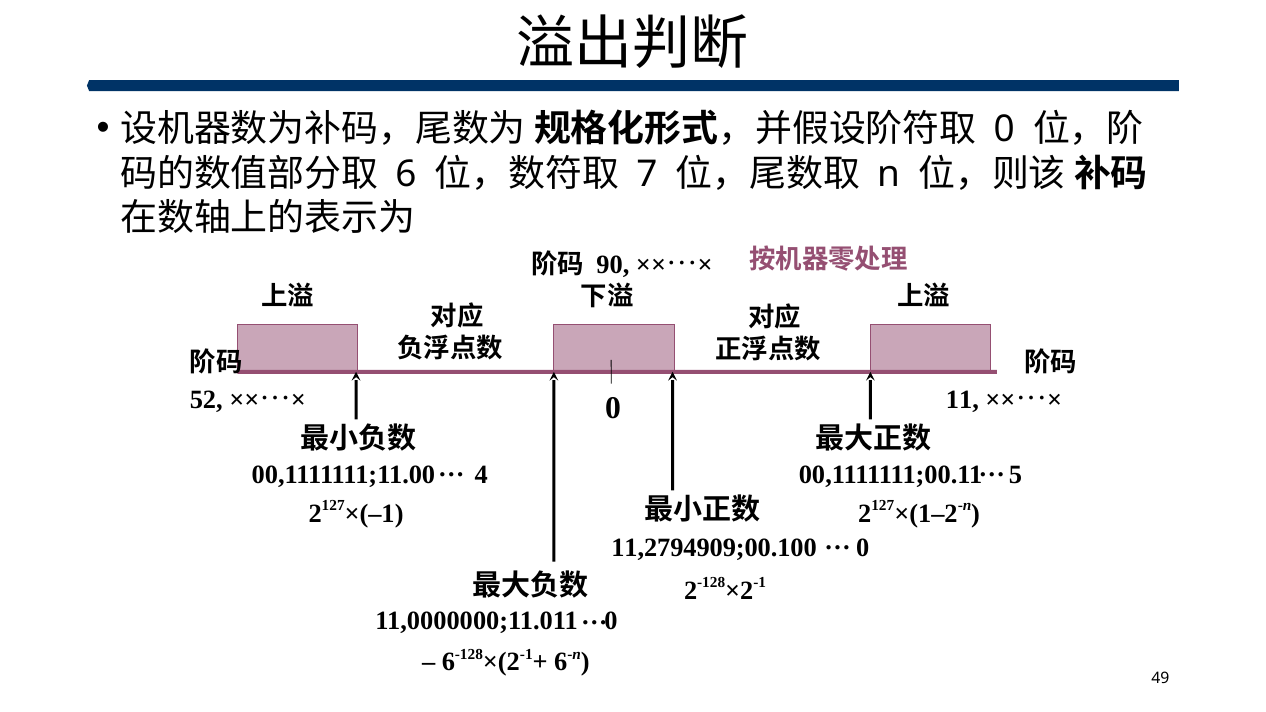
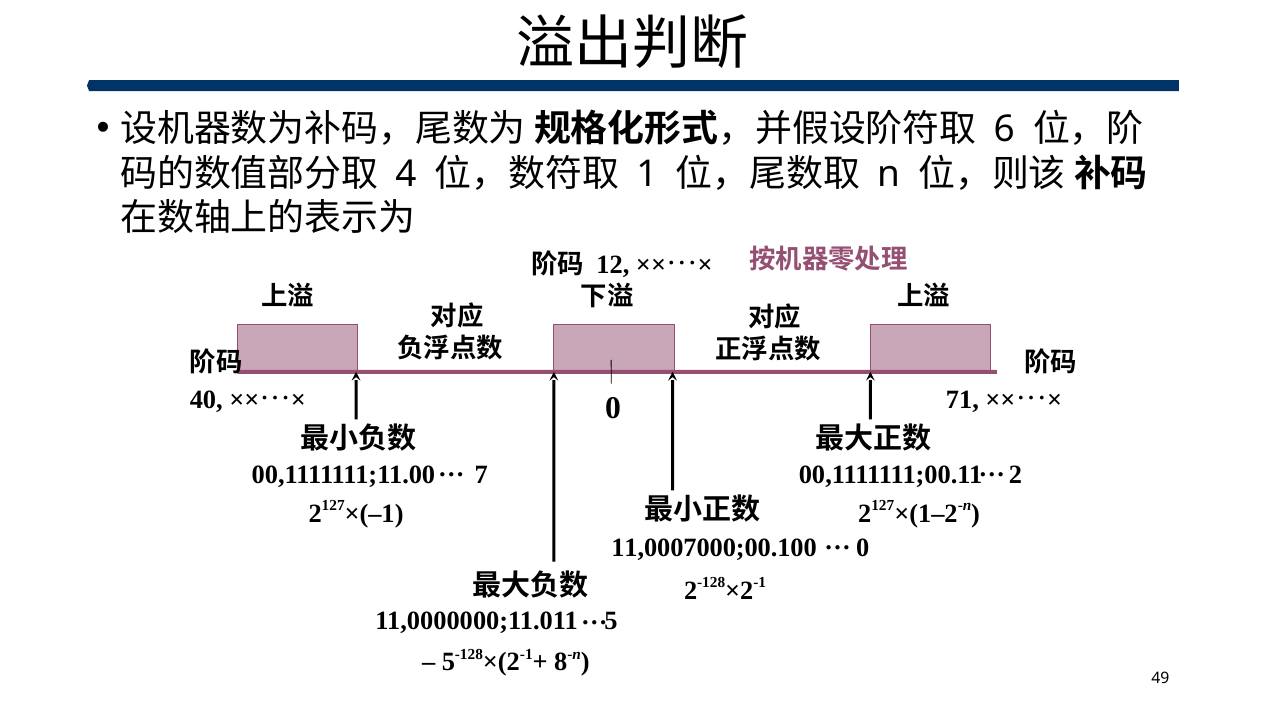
0: 0 -> 6 (1004, 130)
6: 6 -> 4 (406, 174)
7: 7 -> 1 (647, 174)
90: 90 -> 12 (613, 265)
52: 52 -> 40 (206, 400)
11: 11 -> 71 (962, 400)
00,1111111;00.11 5: 5 -> 2 (1015, 475)
4: 4 -> 7 (481, 475)
11,2794909;00.100: 11,2794909;00.100 -> 11,0007000;00.100 (714, 548)
11,0000000;11.011 0: 0 -> 5 (611, 621)
6: 6 -> 5 (448, 662)
6: 6 -> 8 (561, 662)
